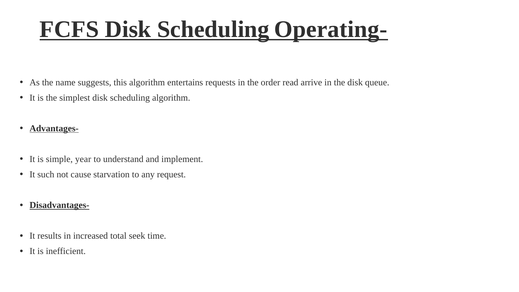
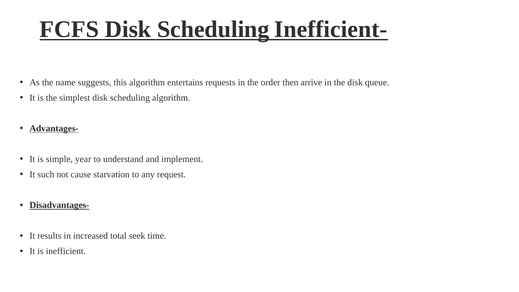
Operating-: Operating- -> Inefficient- (331, 29)
read: read -> then (290, 82)
